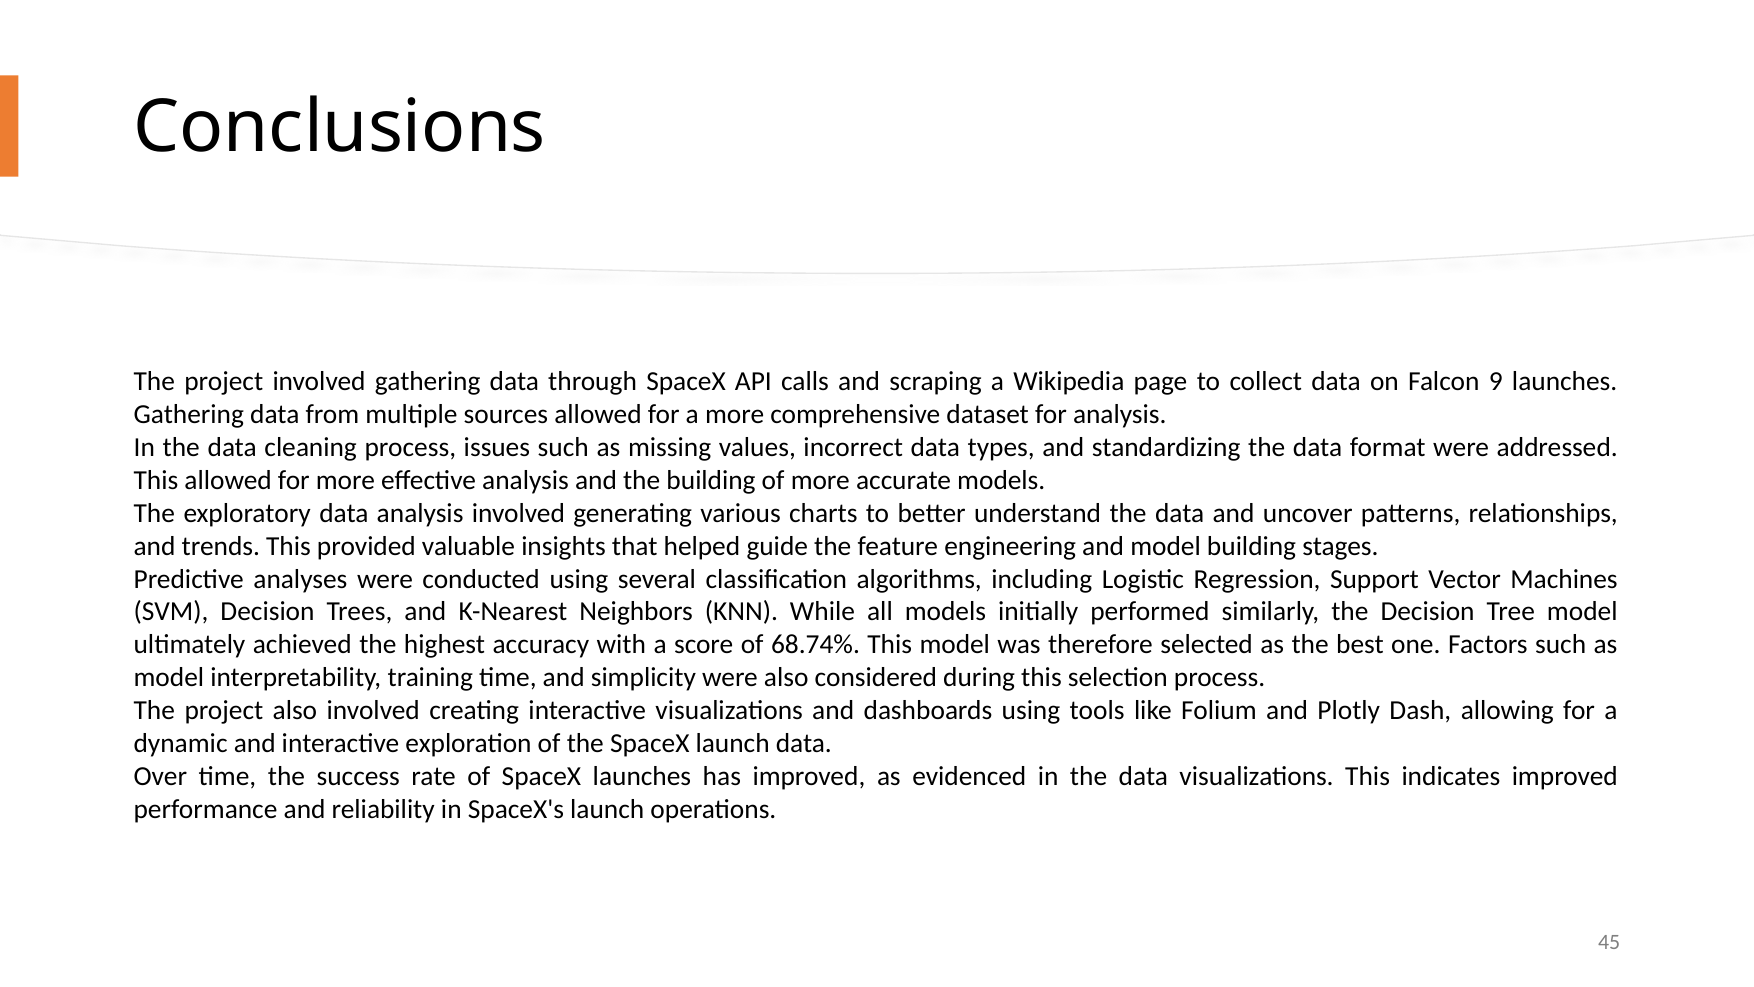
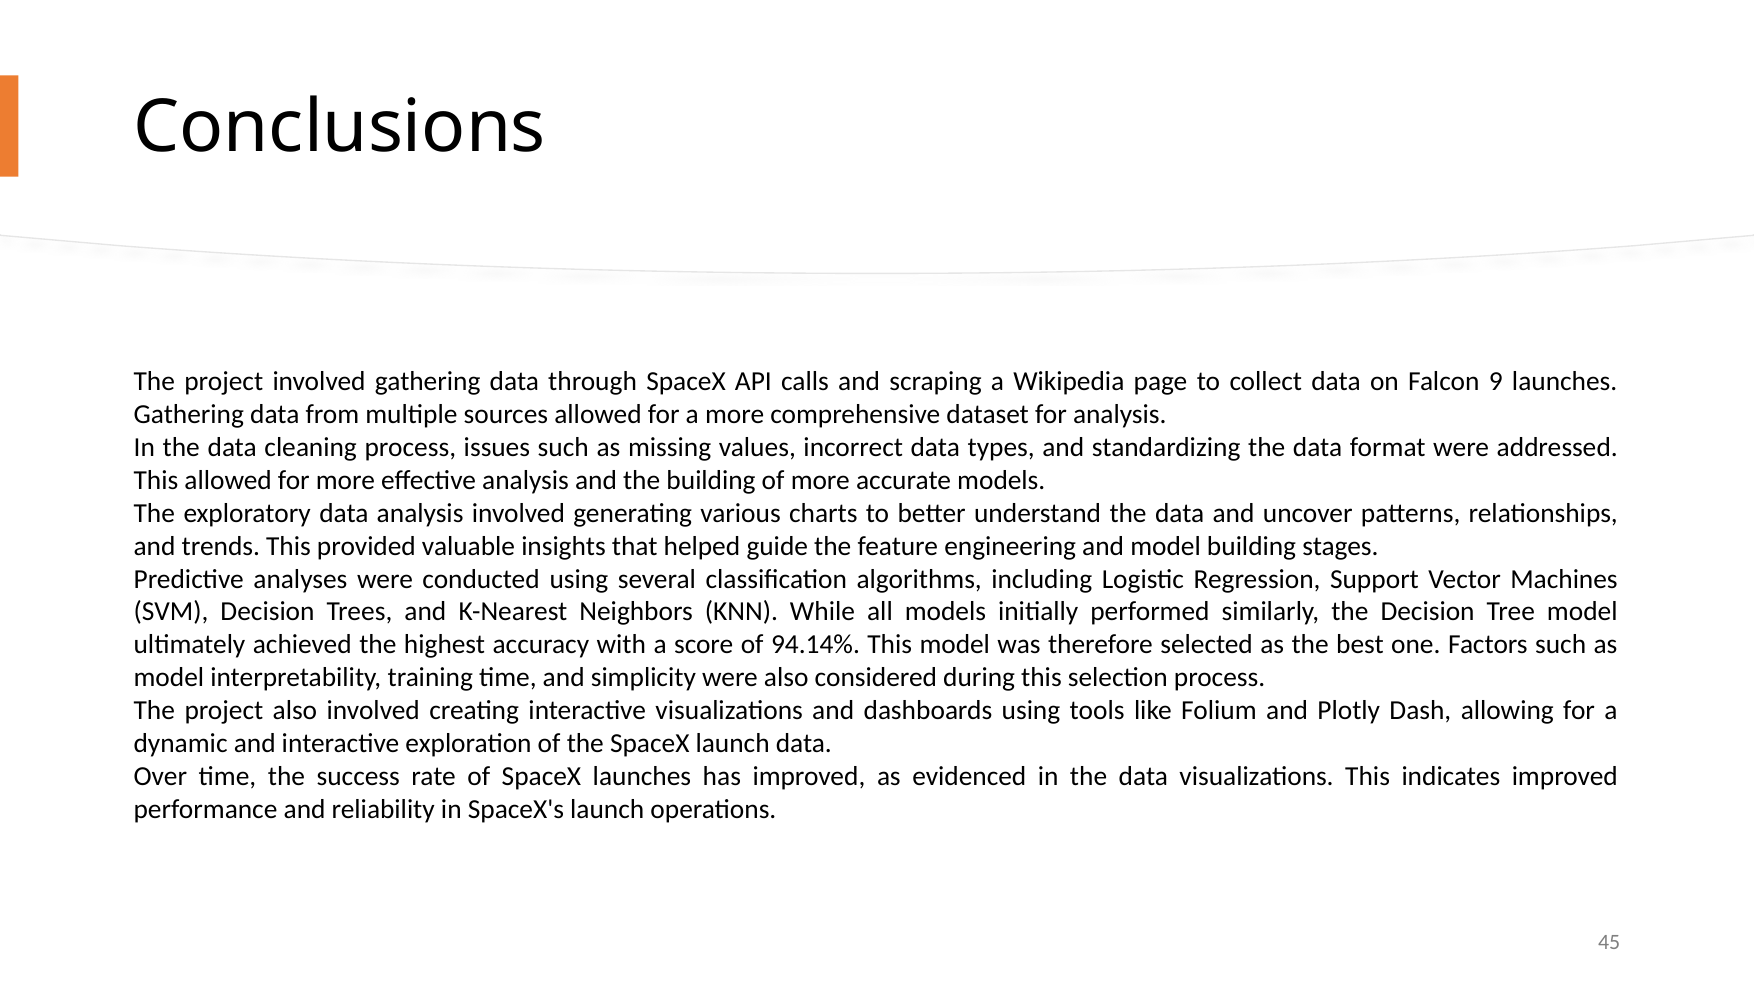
68.74%: 68.74% -> 94.14% (815, 645)
